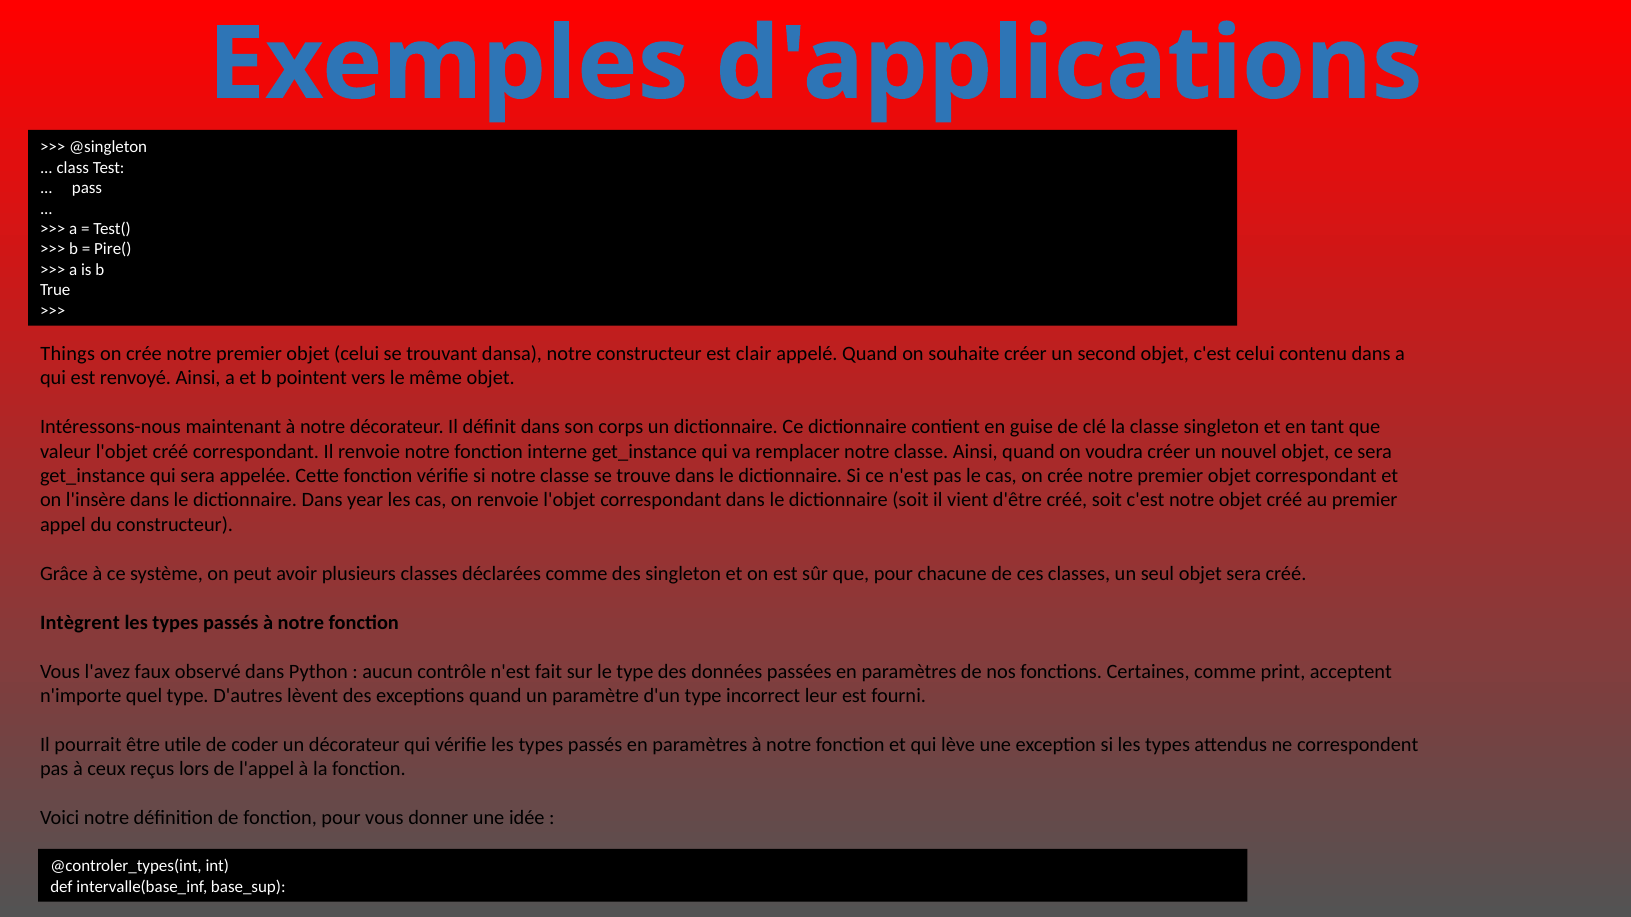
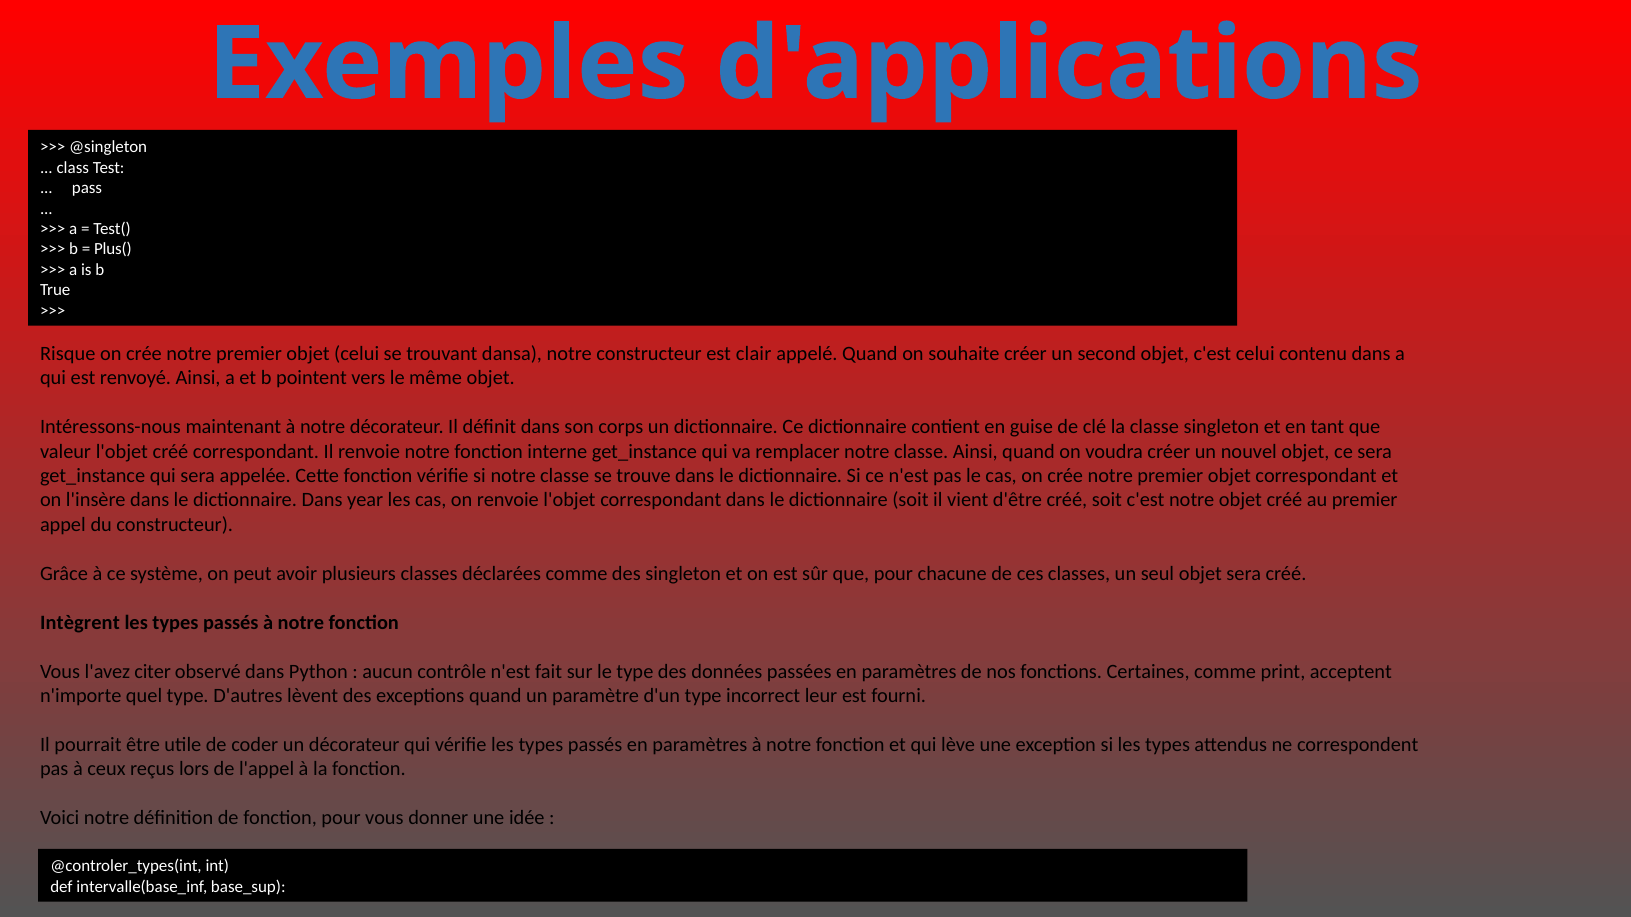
Pire(: Pire( -> Plus( (113, 249)
Things: Things -> Risque (68, 354)
faux: faux -> citer (153, 672)
